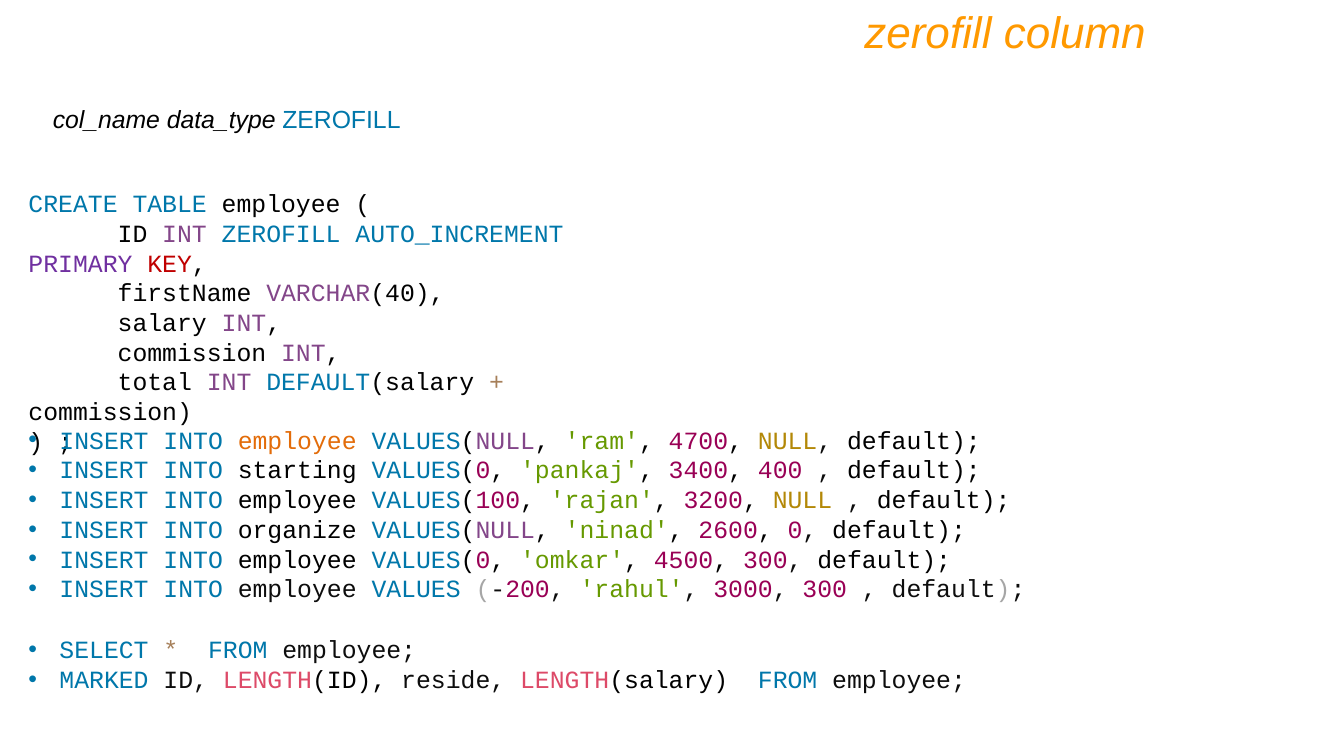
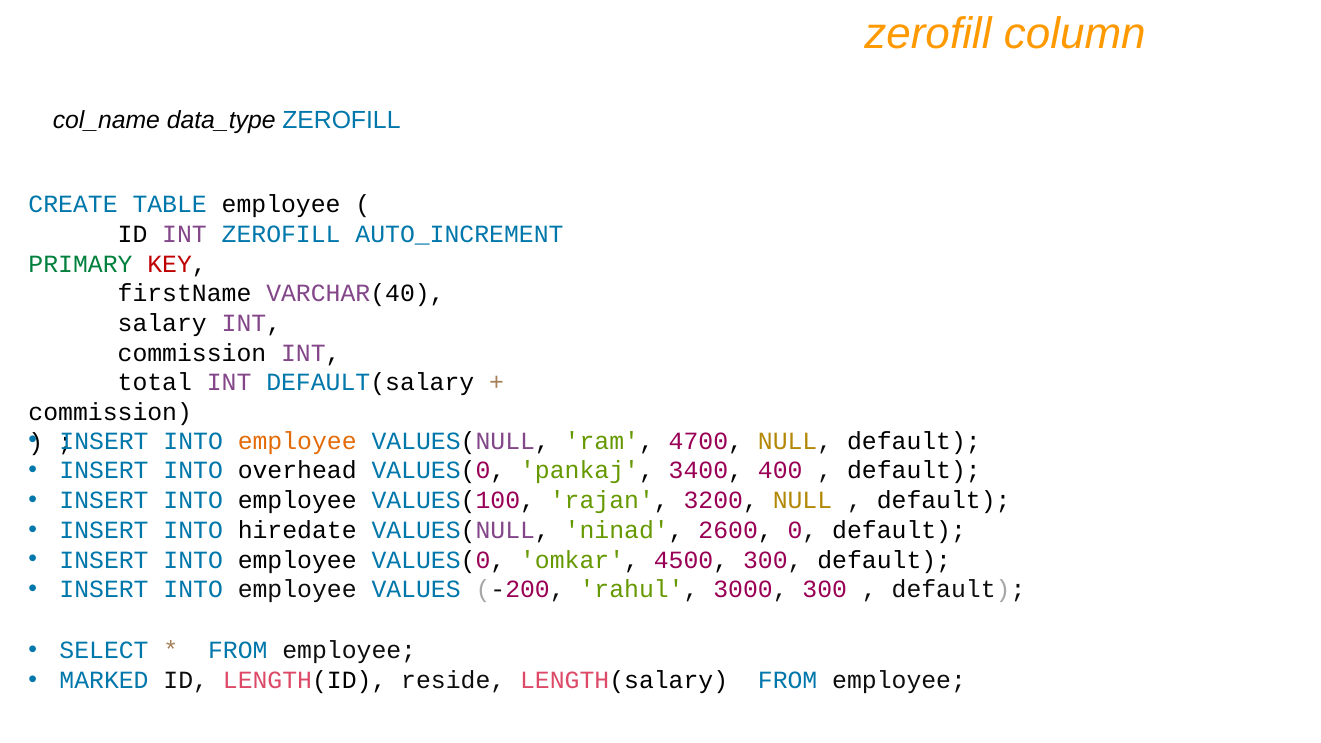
PRIMARY colour: purple -> green (80, 264)
starting: starting -> overhead (297, 471)
organize: organize -> hiredate (297, 530)
